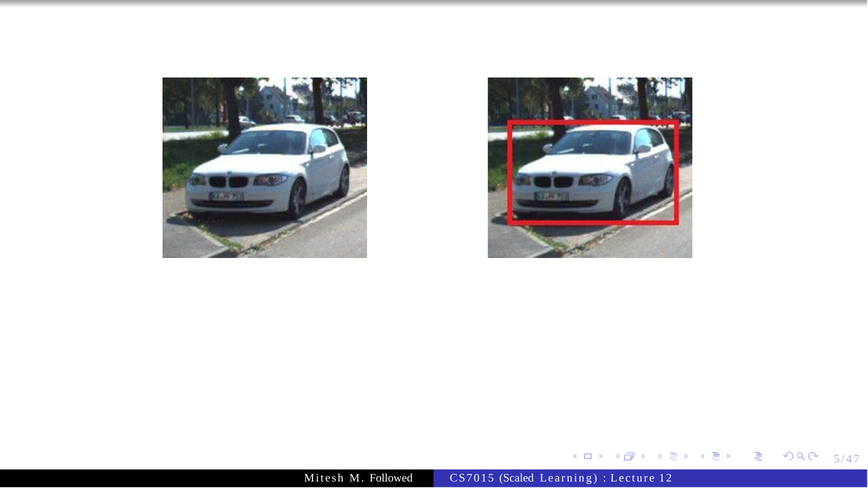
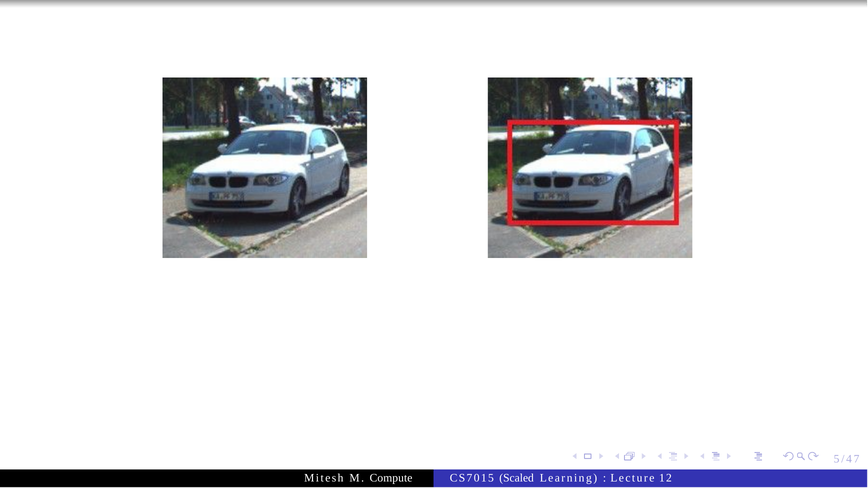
Followed: Followed -> Compute (391, 478)
